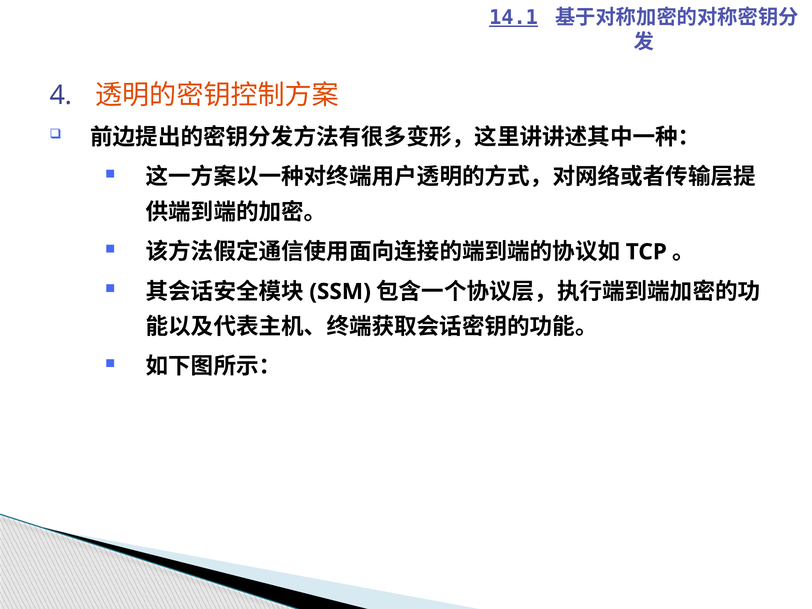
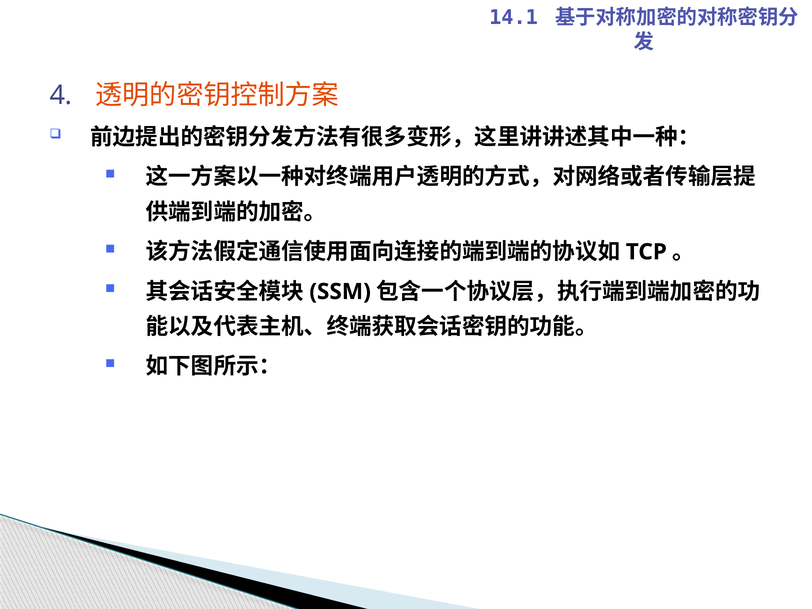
14.1 underline: present -> none (514, 18)
